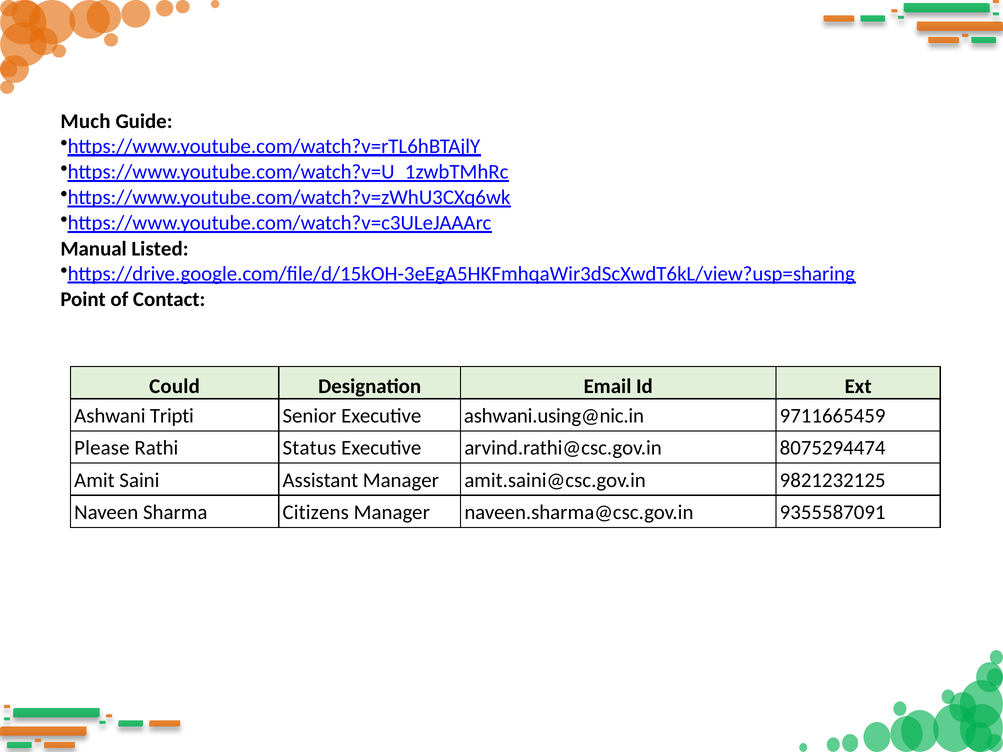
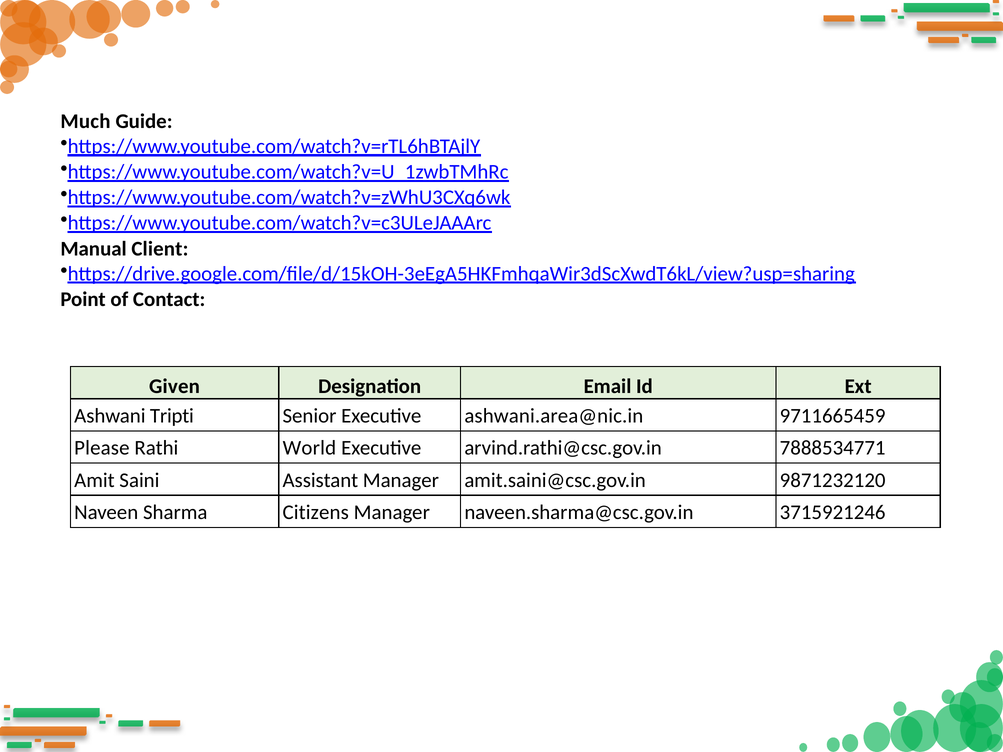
Listed: Listed -> Client (160, 249)
Could: Could -> Given (175, 386)
ashwani.using@nic.in: ashwani.using@nic.in -> ashwani.area@nic.in (554, 416)
Status: Status -> World (309, 448)
8075294474: 8075294474 -> 7888534771 (833, 448)
9821232125: 9821232125 -> 9871232120 (833, 480)
9355587091: 9355587091 -> 3715921246 (833, 513)
